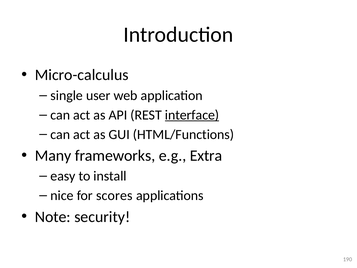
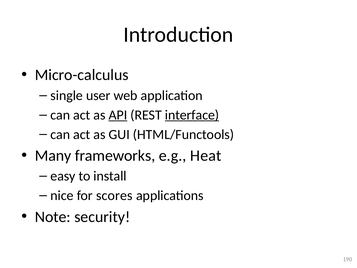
API underline: none -> present (118, 115)
HTML/Functions: HTML/Functions -> HTML/Functools (183, 134)
Extra: Extra -> Heat (206, 155)
